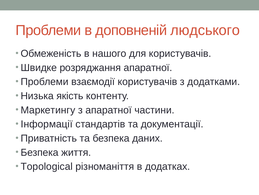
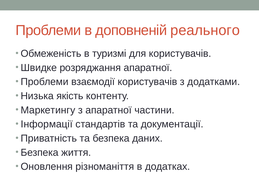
людського: людського -> реального (205, 30)
нашого: нашого -> туризмі (109, 53)
Topological: Topological -> Оновлення (47, 166)
